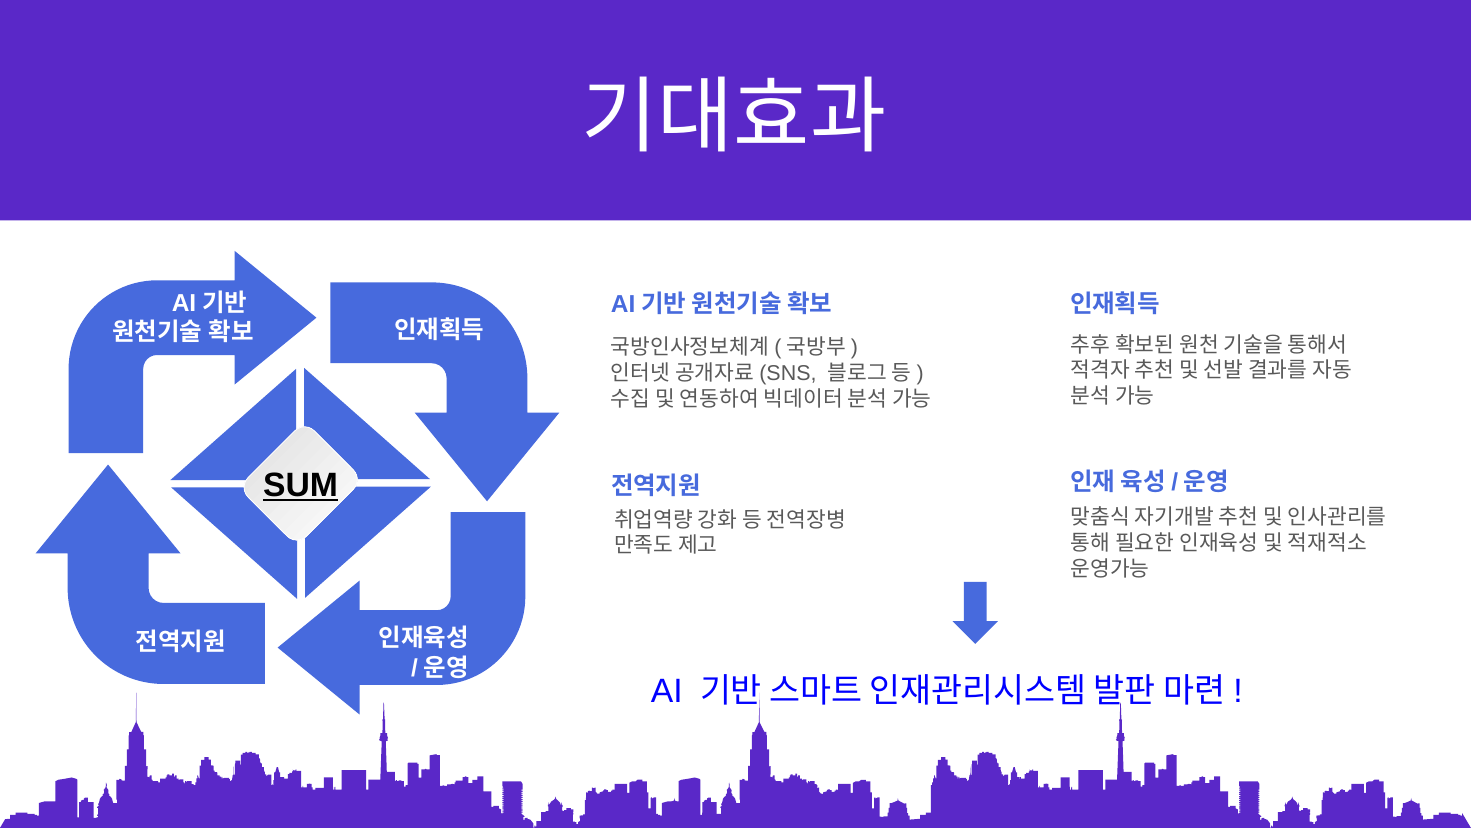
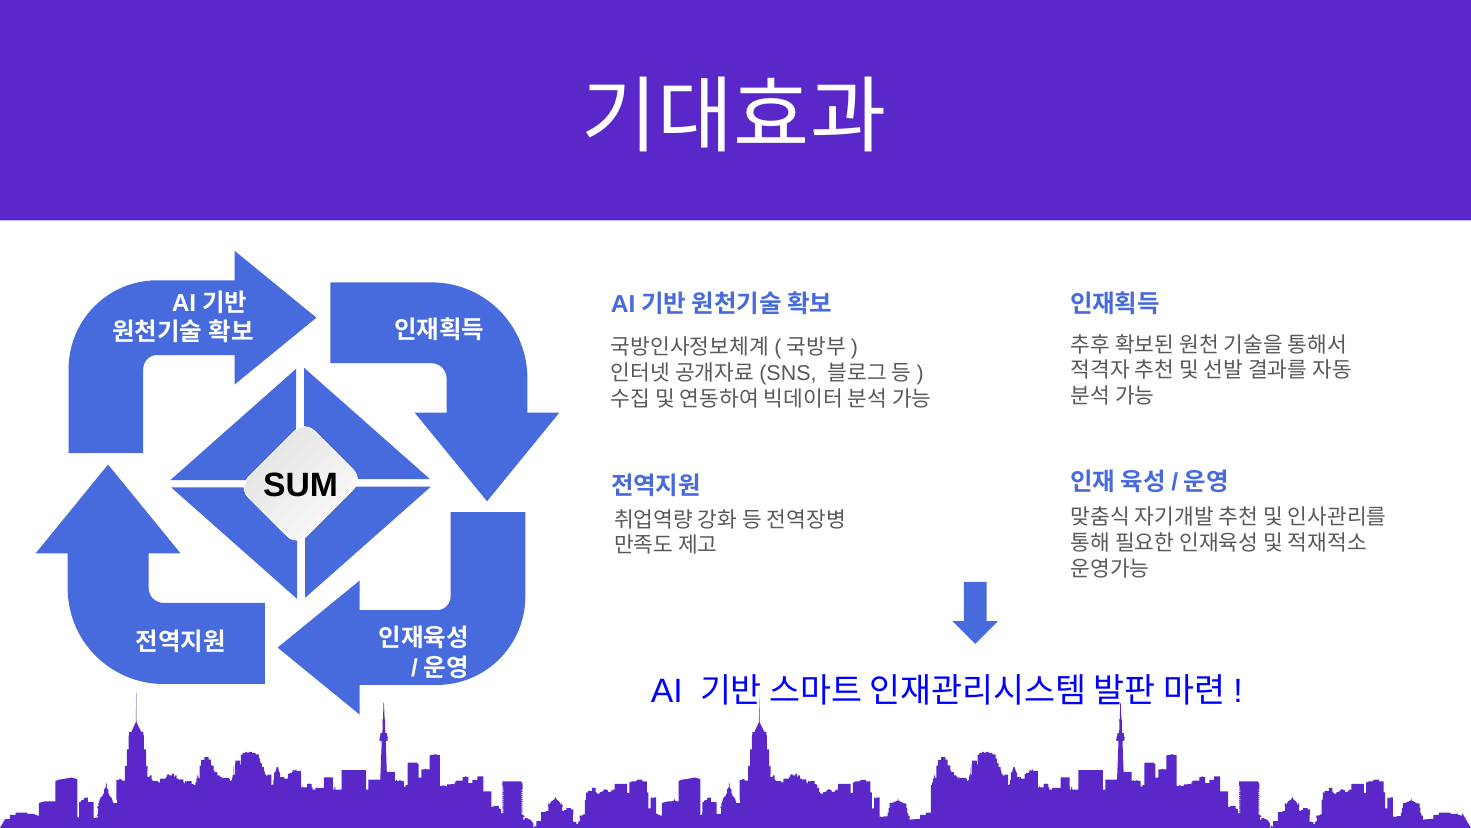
SUM underline: present -> none (301, 485)
